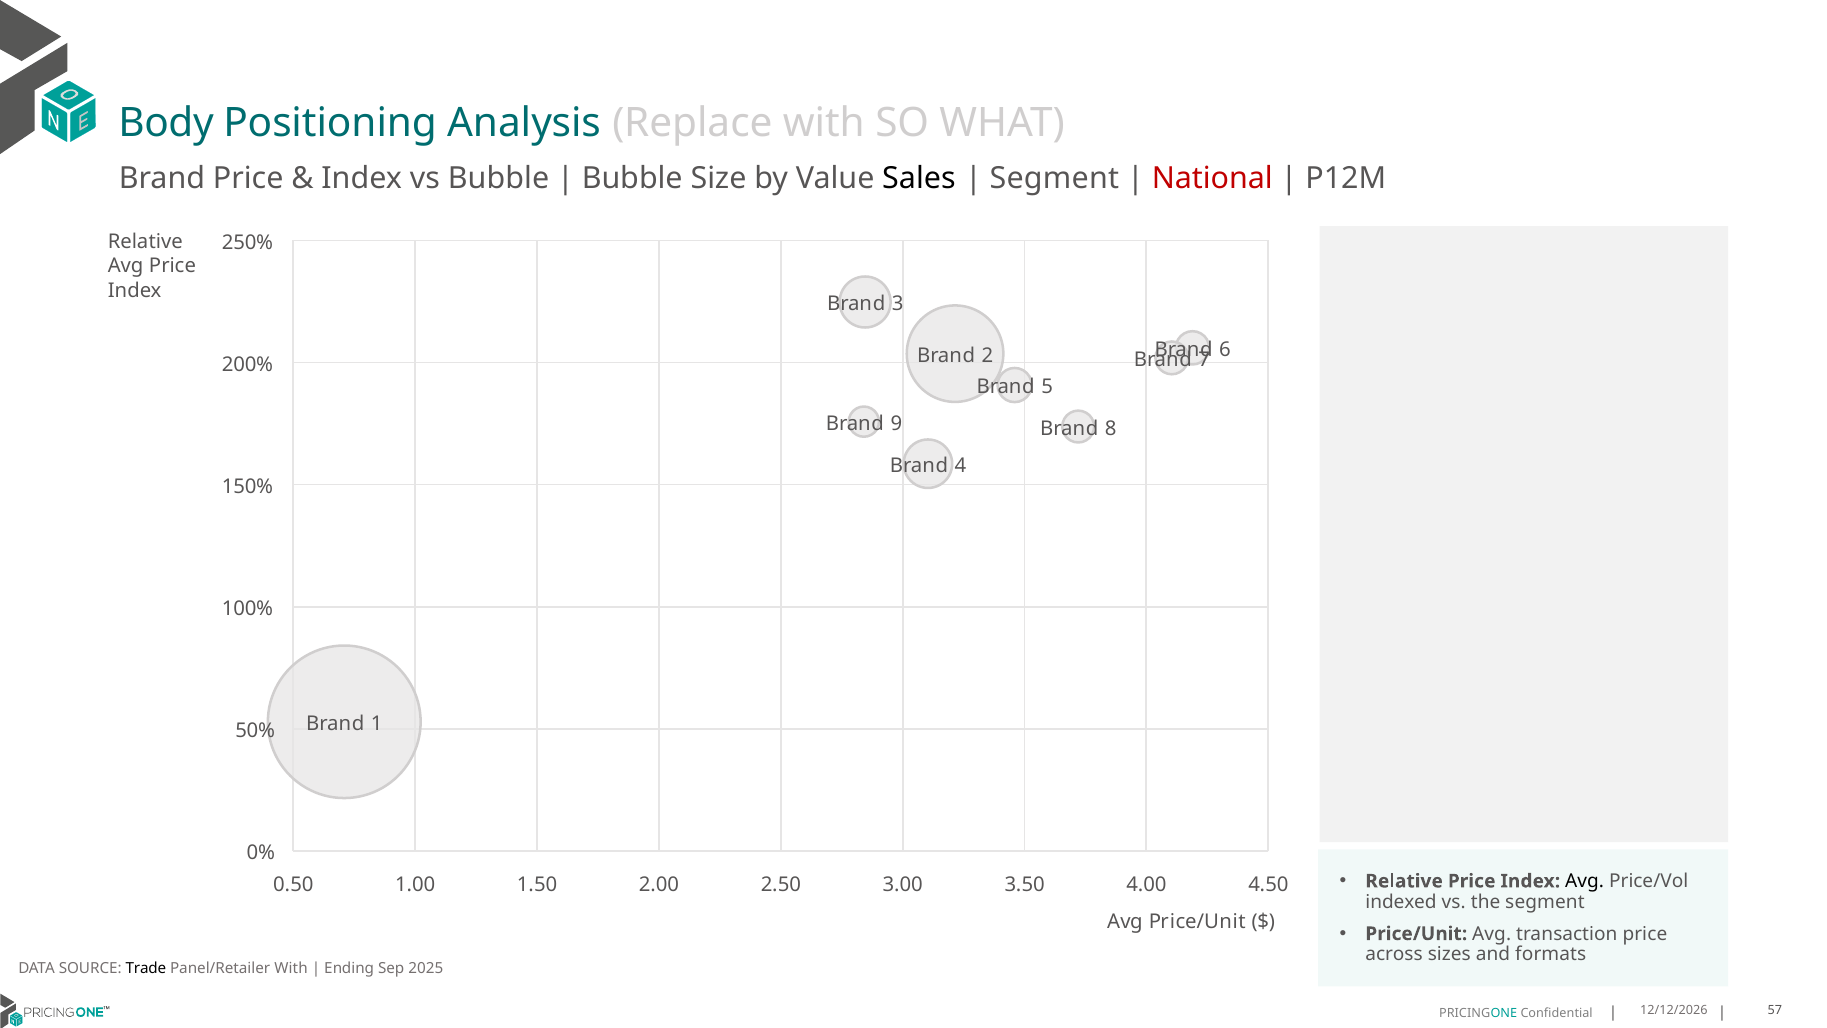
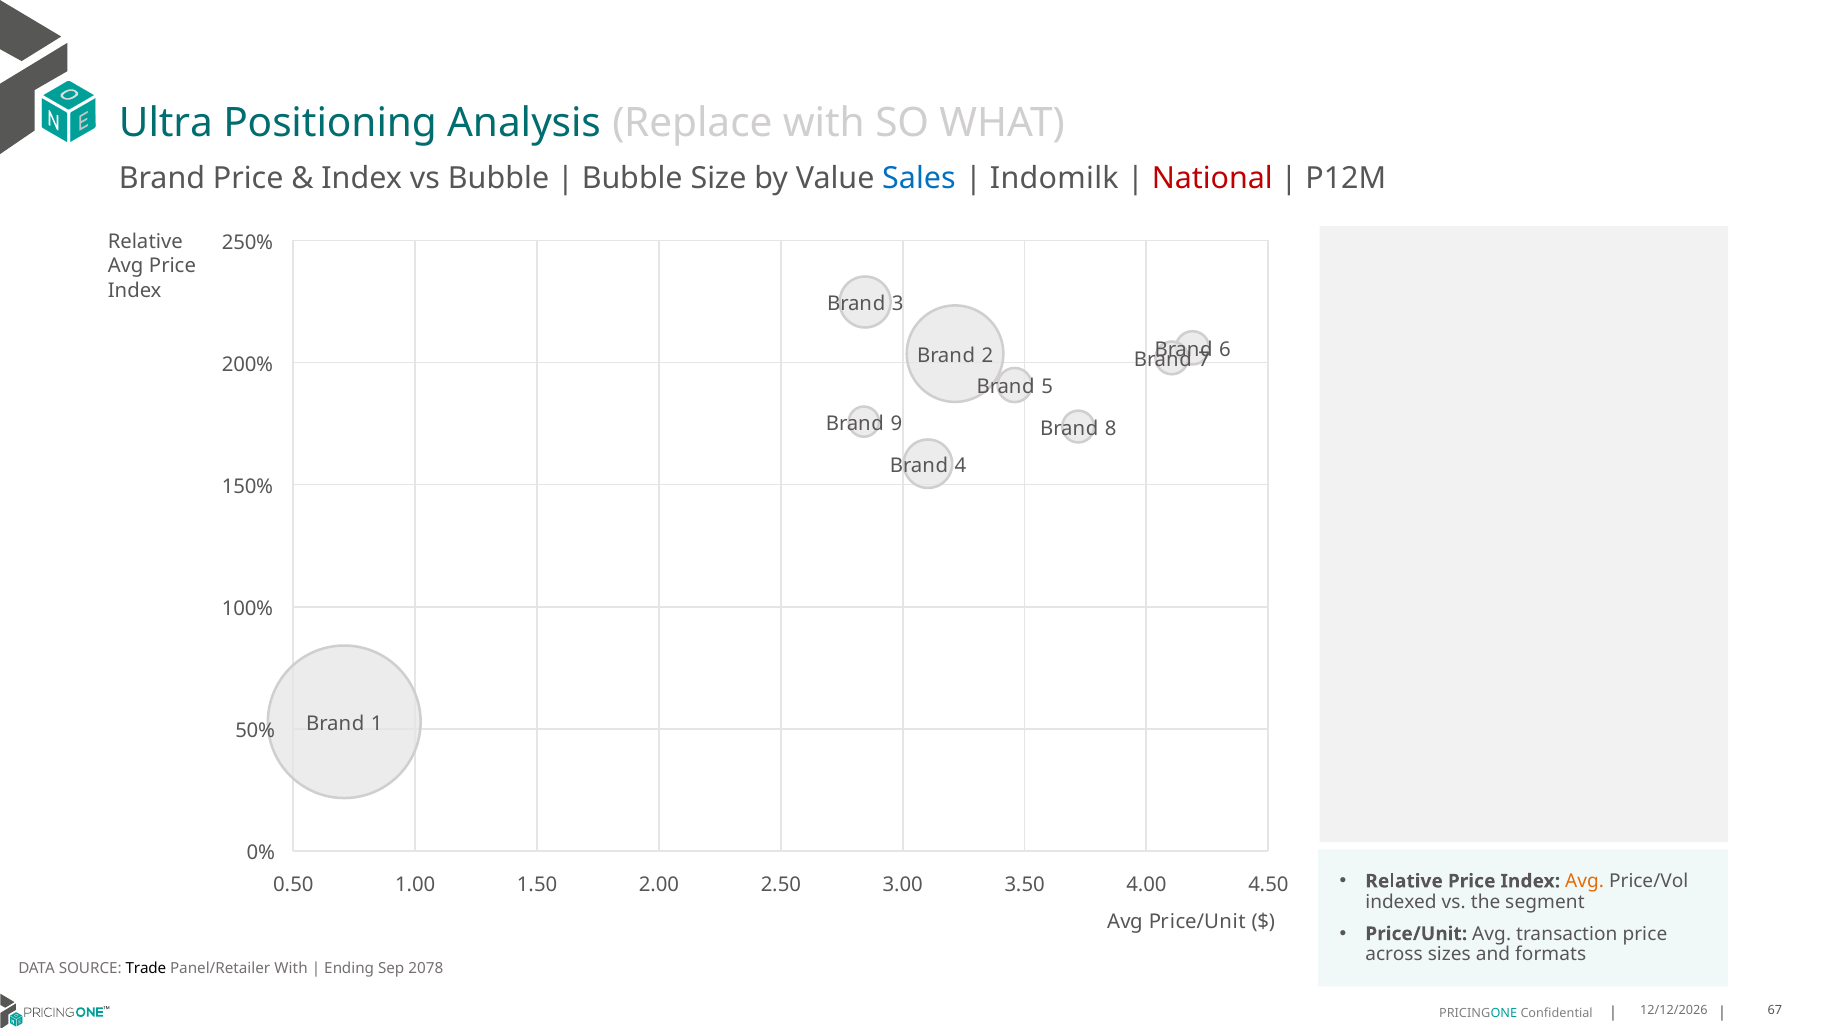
Body: Body -> Ultra (166, 123)
Sales colour: black -> blue (919, 178)
Segment: Segment -> Indomilk (1054, 178)
Avg colour: black -> orange (1585, 881)
2025: 2025 -> 2078 (426, 968)
57: 57 -> 67 (1775, 1010)
